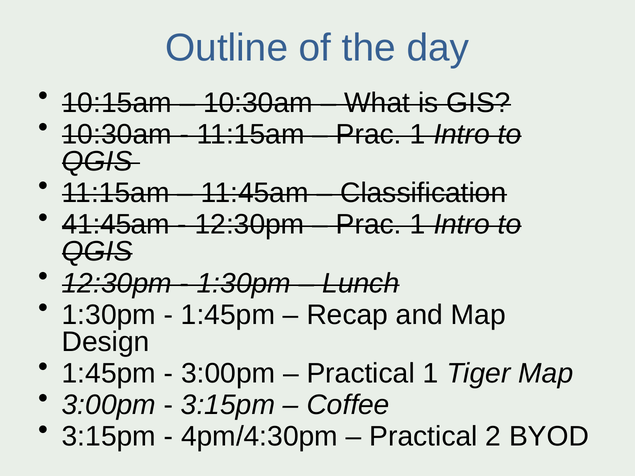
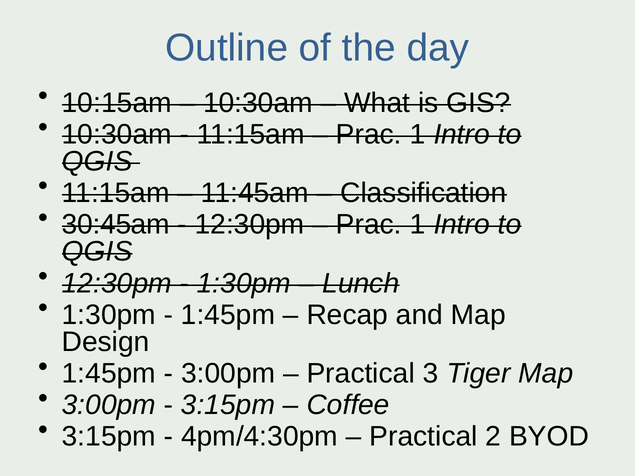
41:45am: 41:45am -> 30:45am (116, 225)
Practical 1: 1 -> 3 (431, 374)
